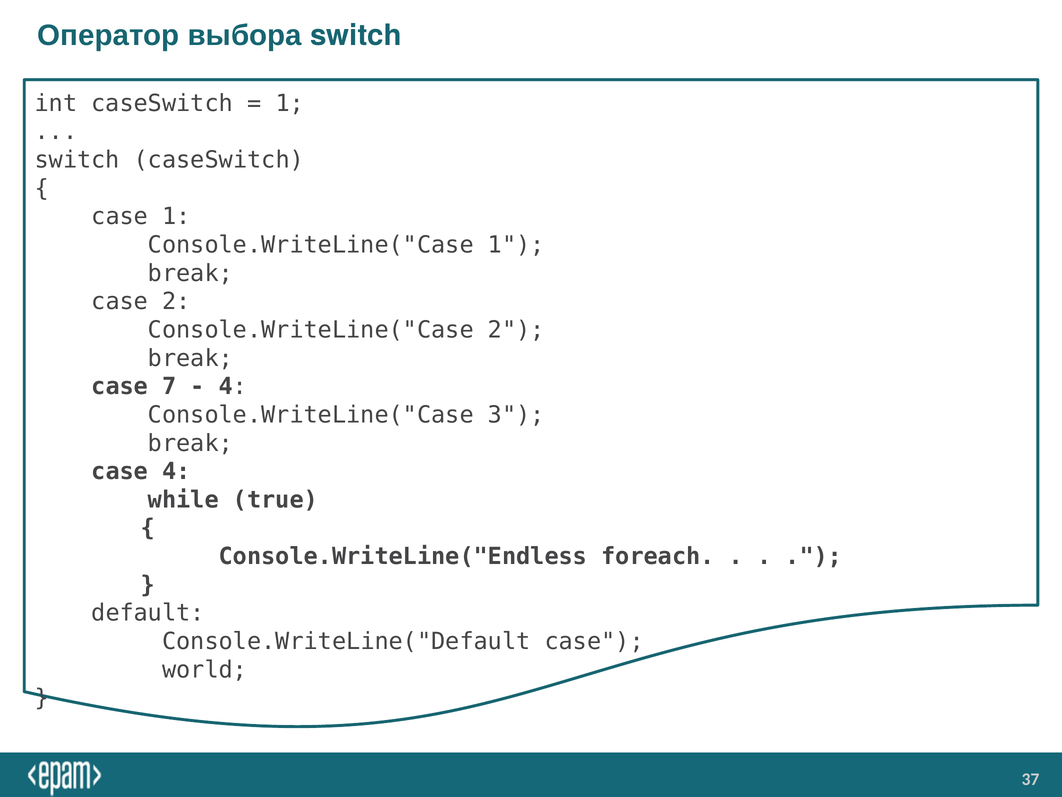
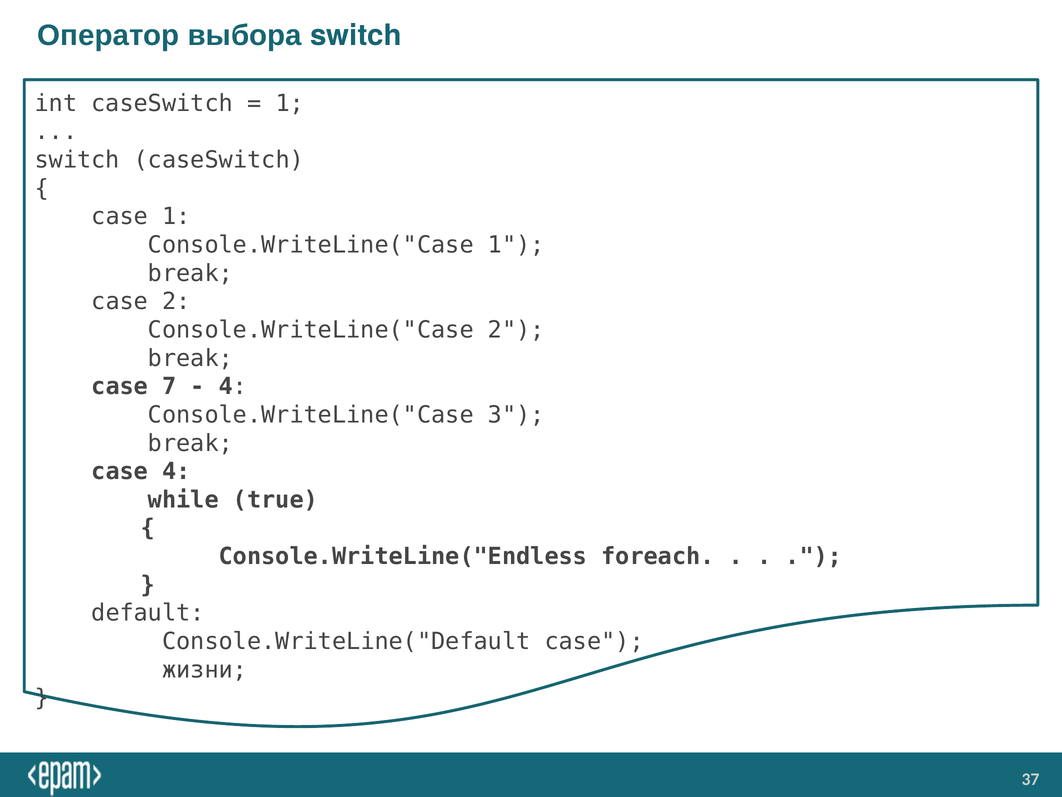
world: world -> жизни (205, 669)
